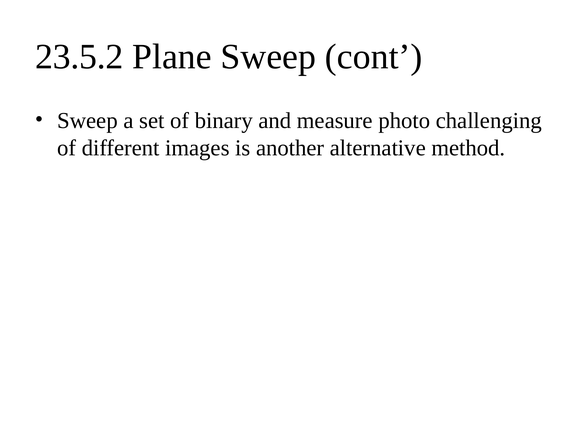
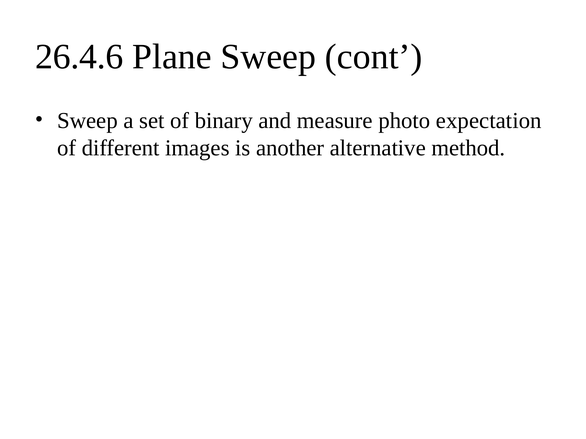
23.5.2: 23.5.2 -> 26.4.6 (79, 57)
challenging: challenging -> expectation (489, 121)
